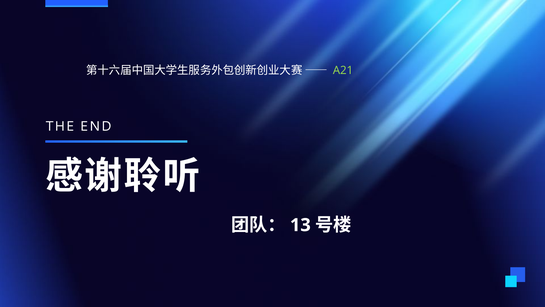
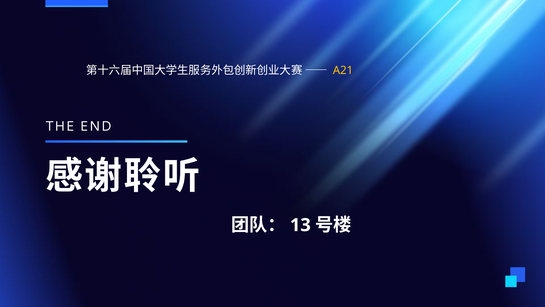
A21 colour: light green -> yellow (343, 70)
